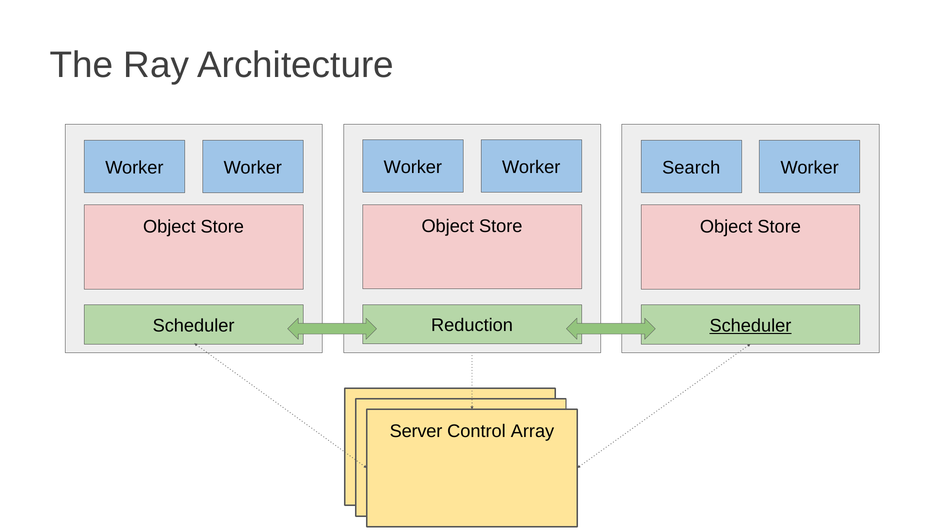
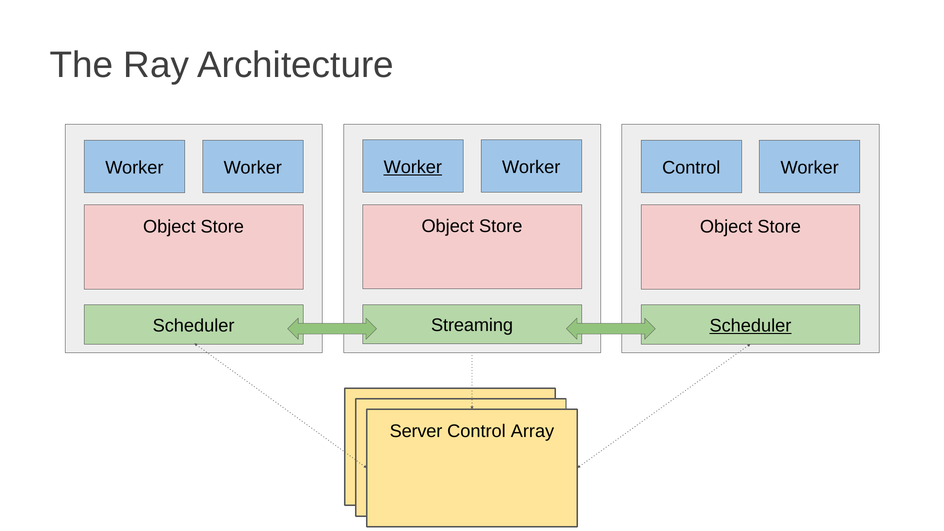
Worker underline: none -> present (413, 167)
Search: Search -> Control (691, 168)
Reduction: Reduction -> Streaming (472, 325)
